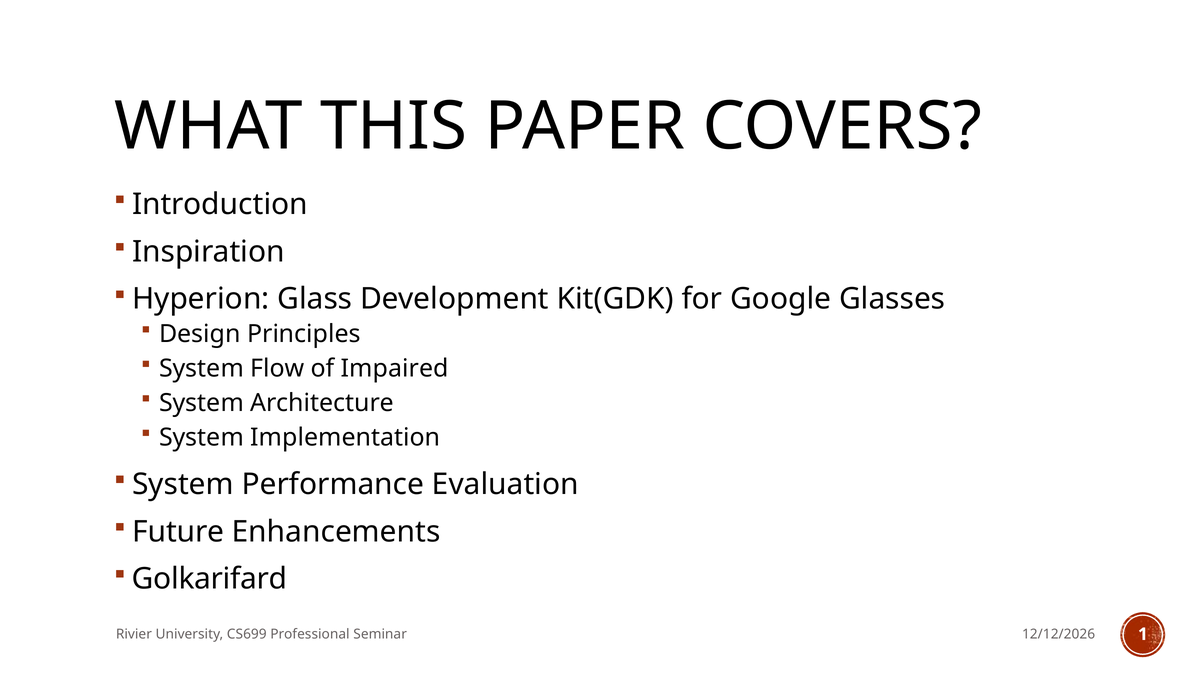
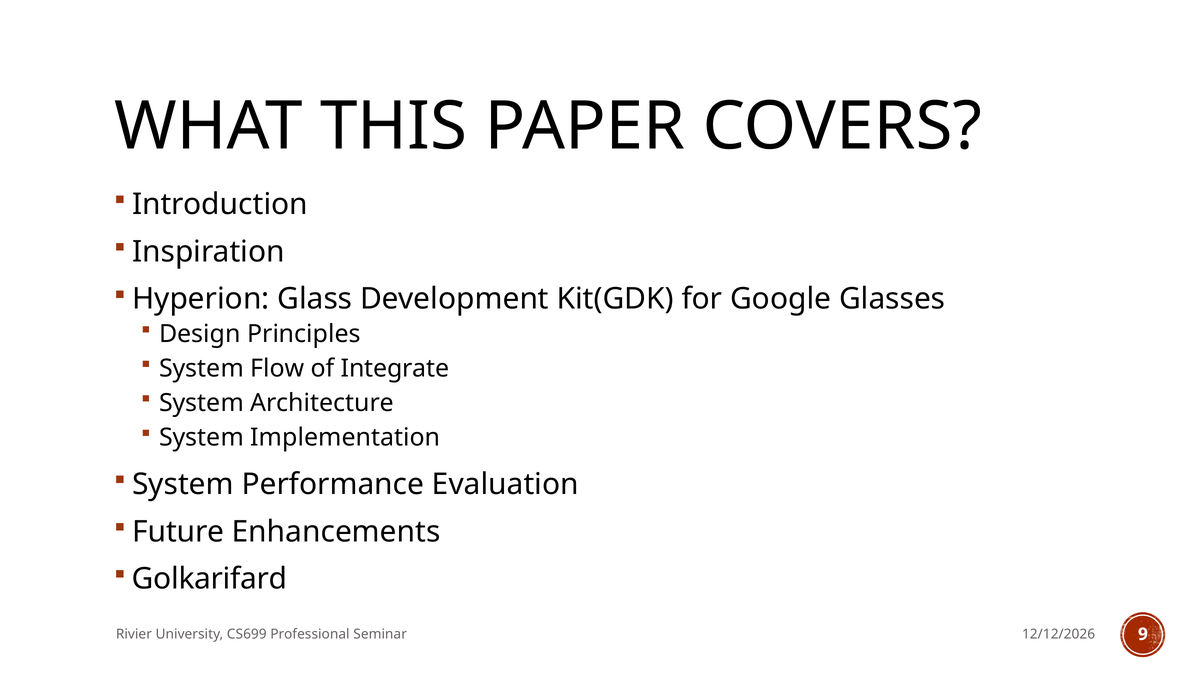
Impaired: Impaired -> Integrate (395, 368)
1: 1 -> 9 (1143, 634)
